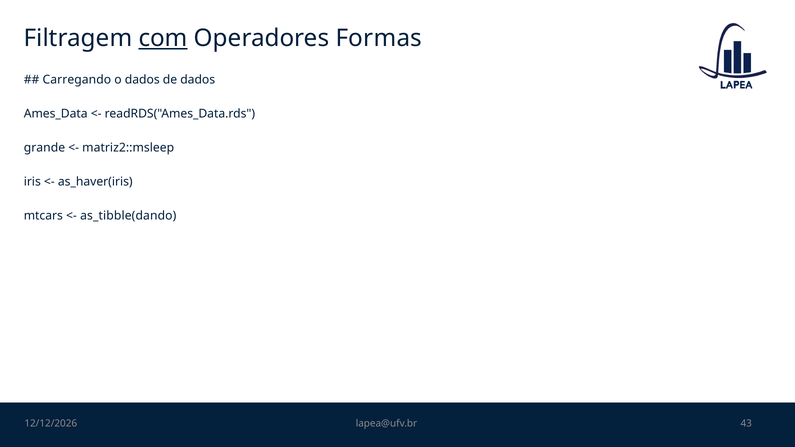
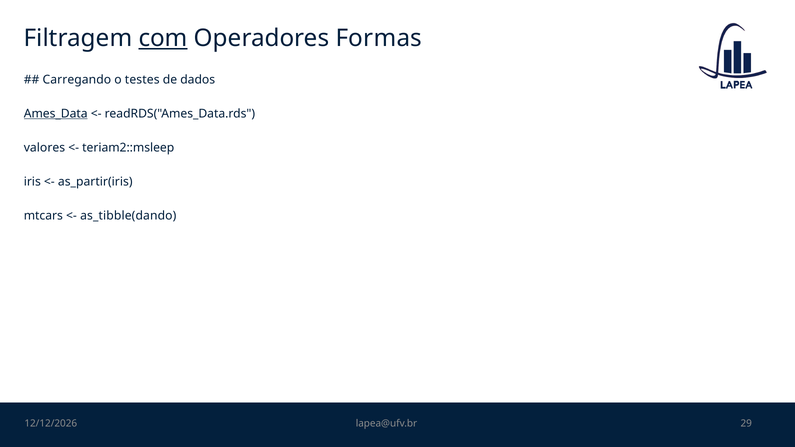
o dados: dados -> testes (142, 80)
Ames_Data underline: none -> present (56, 114)
grande: grande -> valores (44, 148)
matriz2::msleep: matriz2::msleep -> teriam2::msleep (128, 148)
as_haver(iris: as_haver(iris -> as_partir(iris (95, 182)
43: 43 -> 29 (746, 424)
